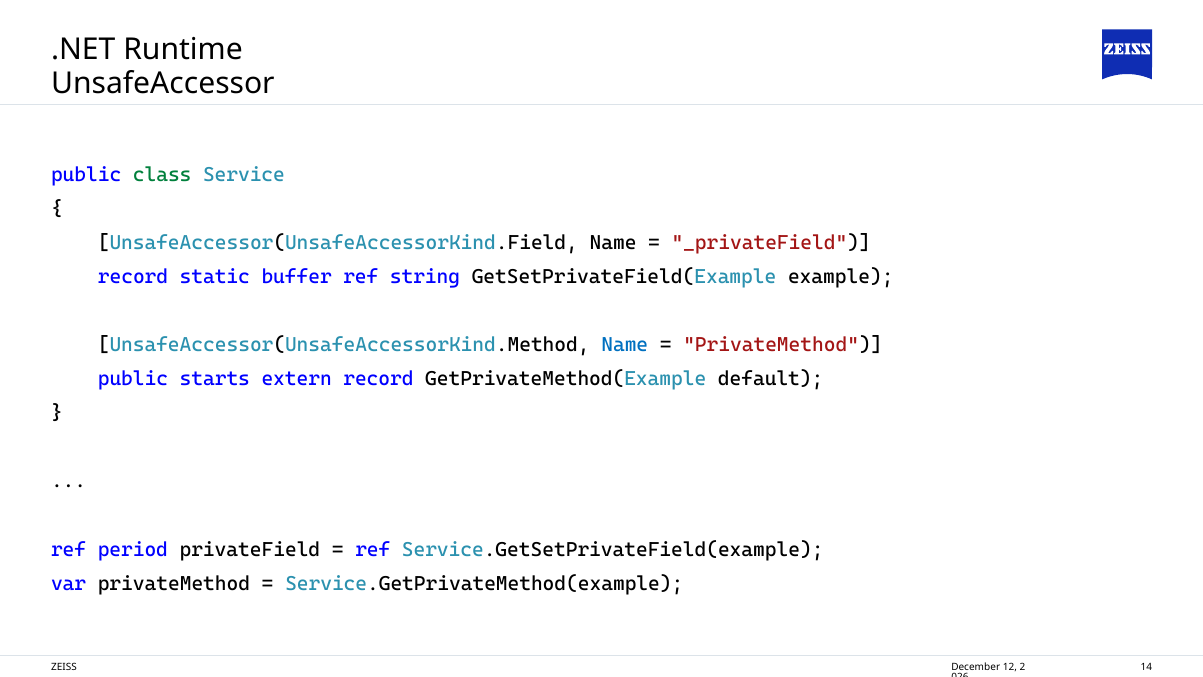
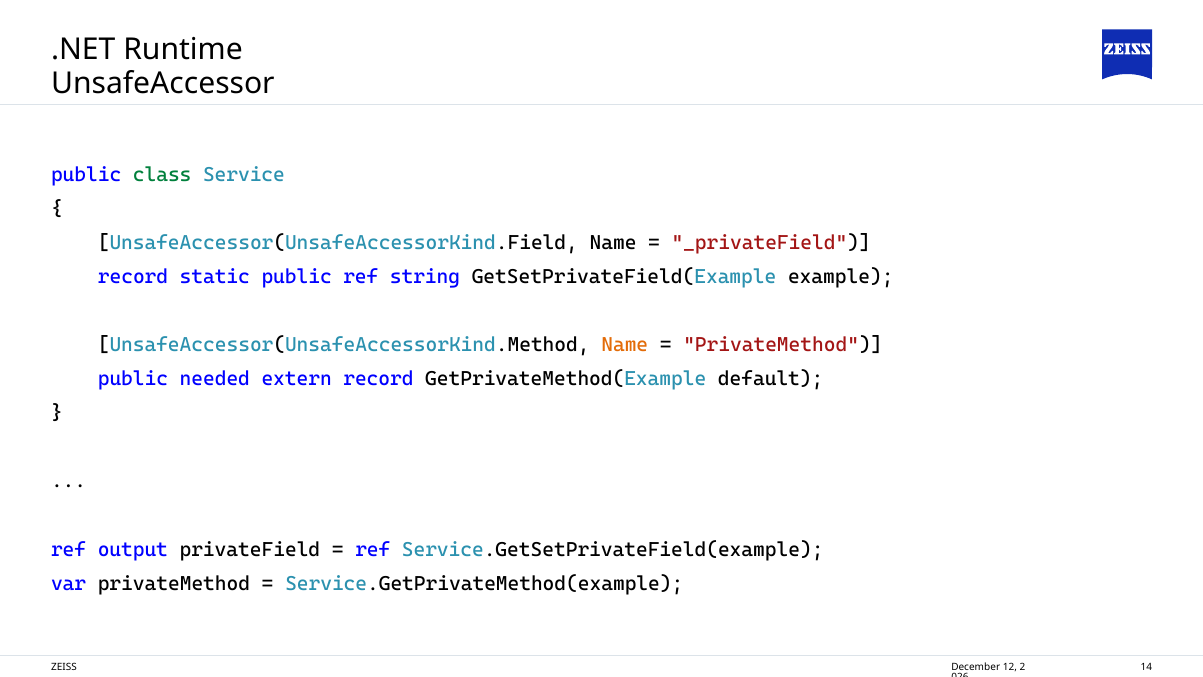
static buffer: buffer -> public (297, 277)
Name colour: blue -> orange (625, 345)
starts: starts -> needed (215, 379)
period: period -> output (133, 549)
